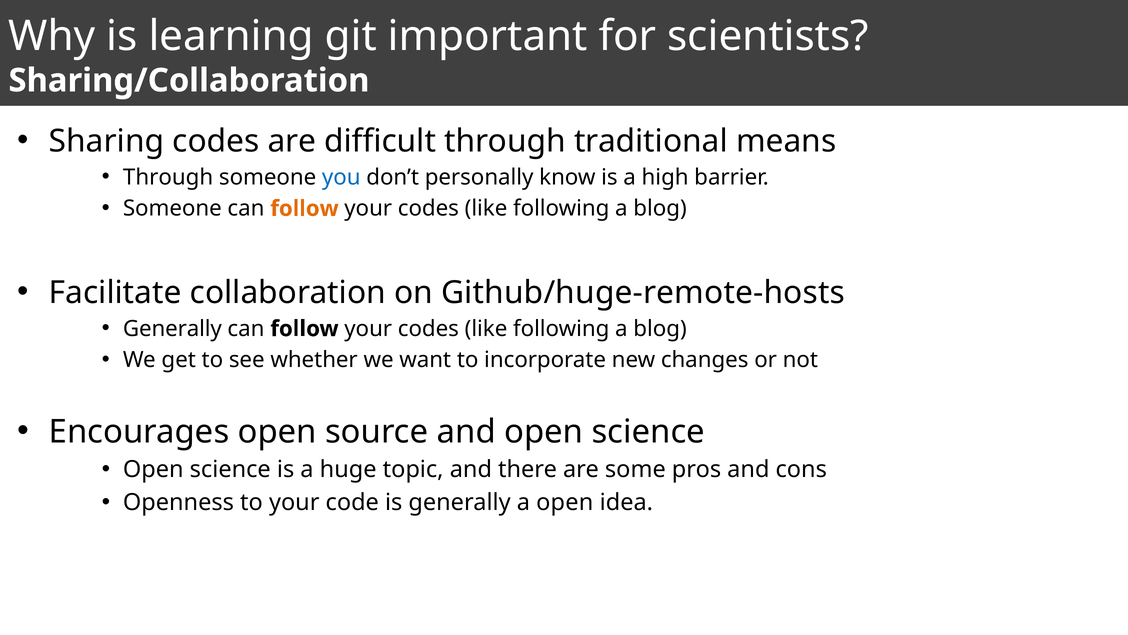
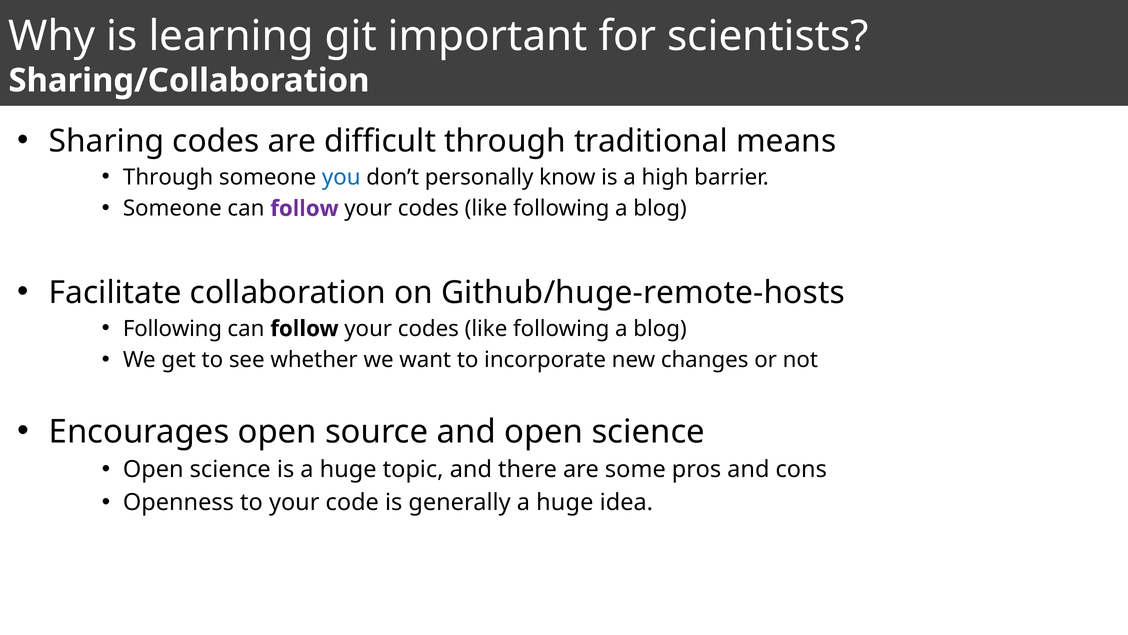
follow colour: orange -> purple (305, 208)
Generally: Generally -> Following (172, 329)
generally a open: open -> huge (565, 502)
